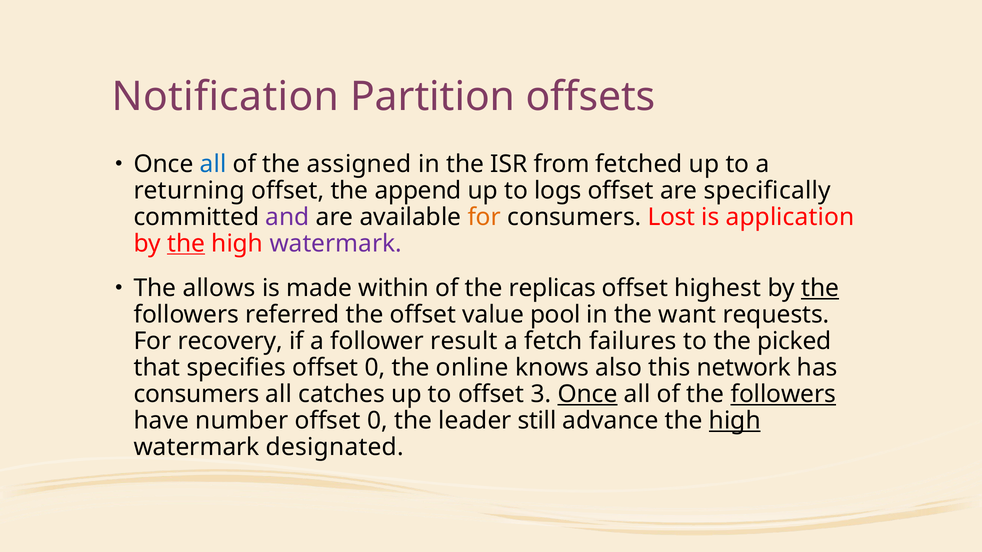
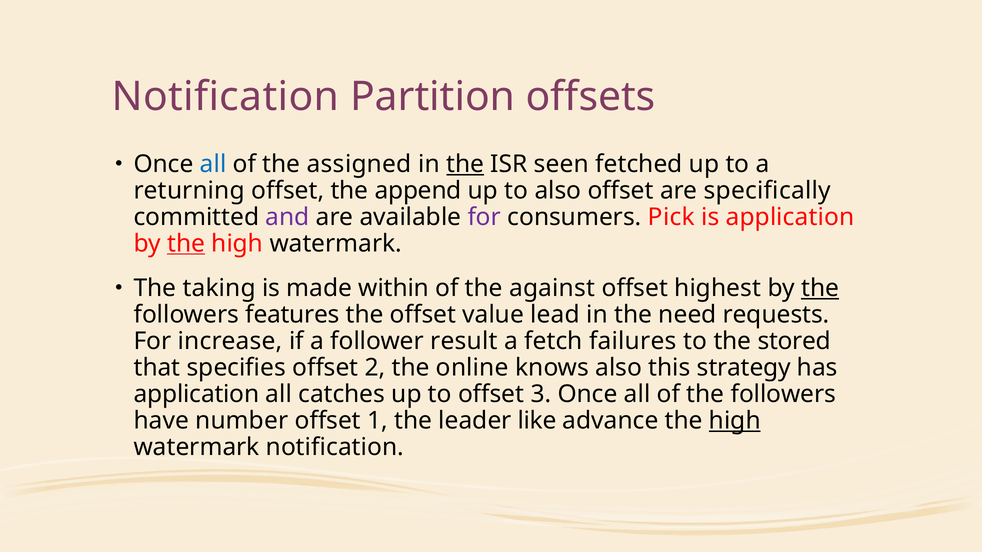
the underline: none -> present (465, 164)
from: from -> seen (561, 164)
to logs: logs -> also (558, 191)
for colour: orange -> purple (484, 217)
Lost: Lost -> Pick (671, 217)
watermark colour: purple -> black (336, 244)
allows: allows -> taking (219, 289)
replicas: replicas -> against (552, 289)
referred: referred -> features (292, 315)
pool: pool -> lead (555, 315)
want: want -> need (688, 315)
recovery: recovery -> increase (230, 342)
picked: picked -> stored (794, 342)
specifies offset 0: 0 -> 2 (375, 368)
network: network -> strategy (744, 368)
consumers: consumers -> application (196, 395)
Once underline: present -> none (588, 395)
followers underline: present -> none (783, 395)
0: 0 -> 1 (378, 421)
still: still -> like (537, 421)
watermark designated: designated -> notification (335, 448)
